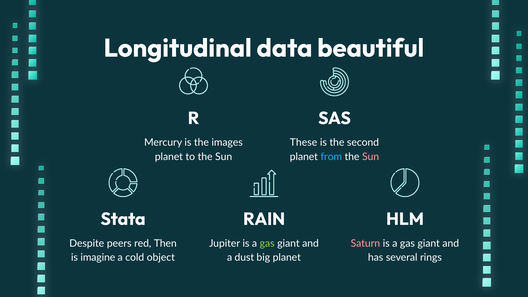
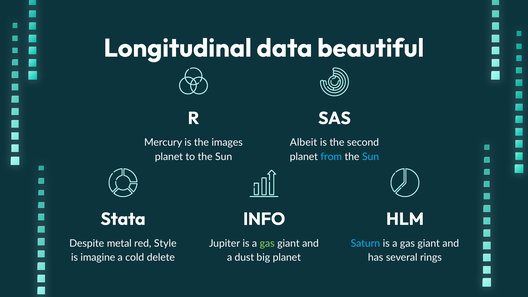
These: These -> Albeit (304, 142)
Sun colour: pink -> light blue (371, 157)
RAIN: RAIN -> INFO (264, 219)
peers: peers -> metal (119, 243)
Then: Then -> Style (165, 243)
Saturn colour: pink -> light blue (365, 243)
object: object -> delete (161, 257)
